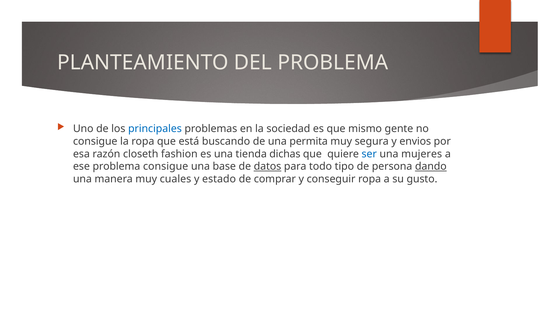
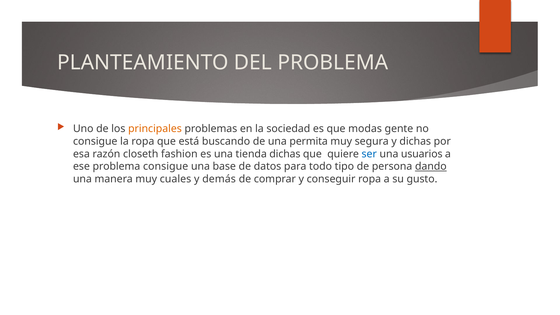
principales colour: blue -> orange (155, 129)
mismo: mismo -> modas (365, 129)
y envios: envios -> dichas (415, 141)
mujeres: mujeres -> usuarios (422, 154)
datos underline: present -> none (268, 167)
estado: estado -> demás (219, 179)
